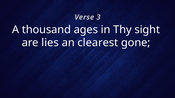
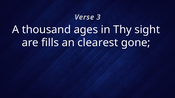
lies: lies -> fills (50, 43)
